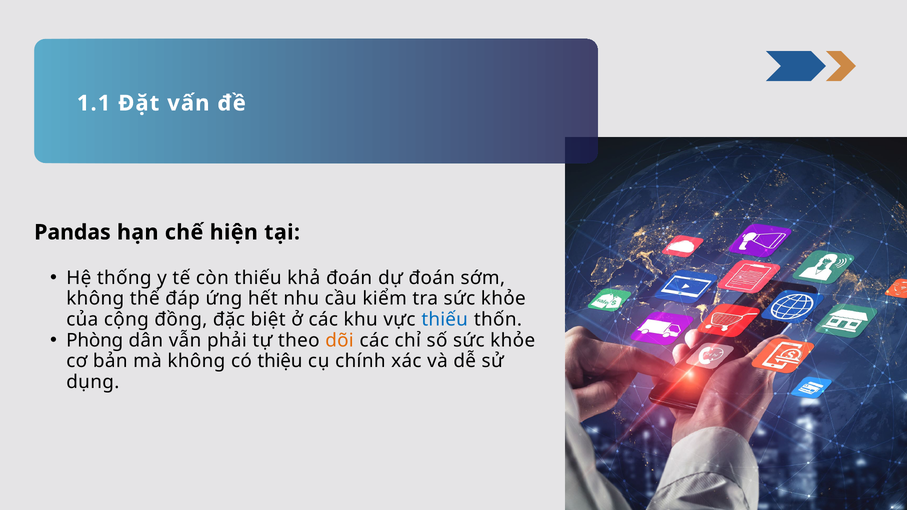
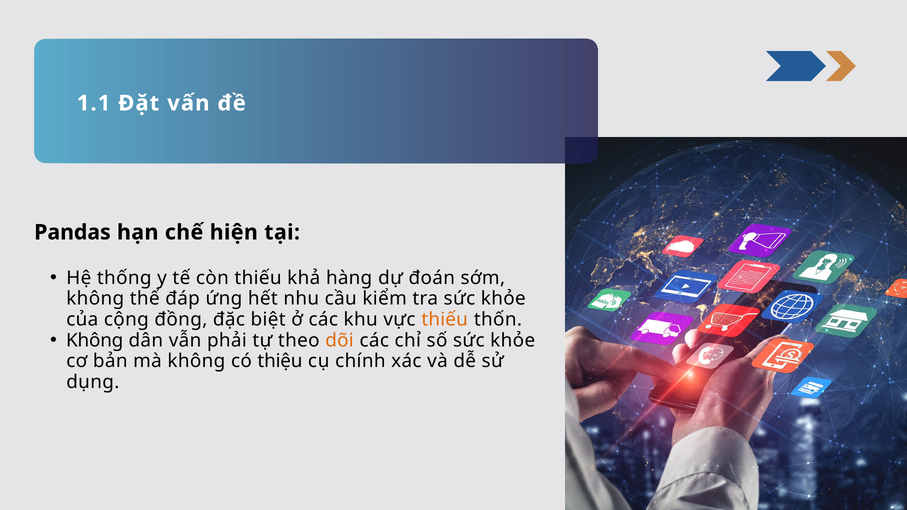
khả đoán: đoán -> hàng (349, 278)
thiếu colour: blue -> orange (445, 320)
Phòng: Phòng -> Không (95, 340)
